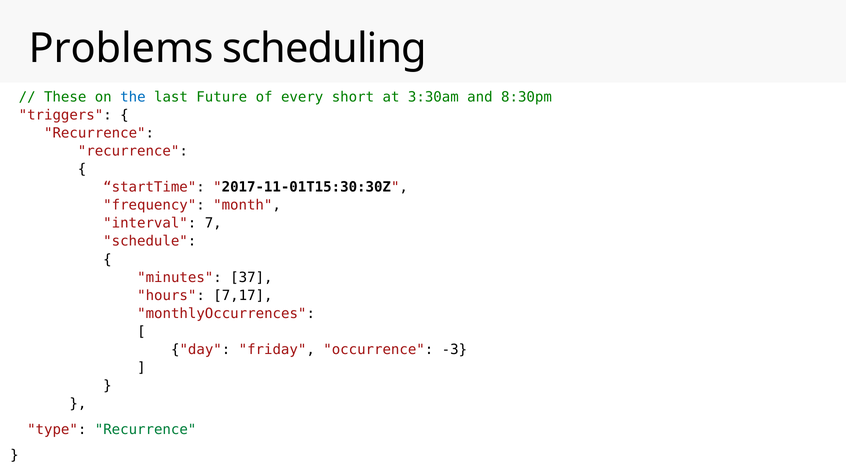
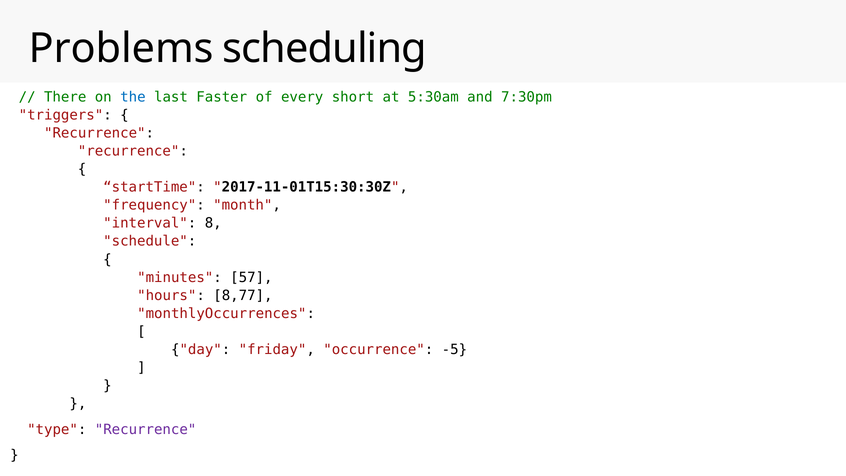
These: These -> There (65, 97)
Future: Future -> Faster (222, 97)
3:30am: 3:30am -> 5:30am (433, 97)
8:30pm: 8:30pm -> 7:30pm (527, 97)
7: 7 -> 8 (213, 223)
37: 37 -> 57 (251, 277)
7,17: 7,17 -> 8,77 (243, 295)
-3: -3 -> -5 (454, 349)
Recurrence colour: green -> purple (146, 429)
